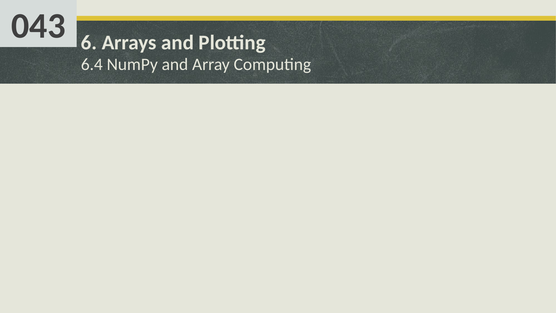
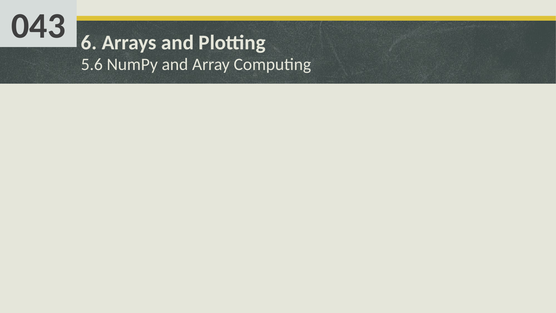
6.4: 6.4 -> 5.6 (92, 64)
